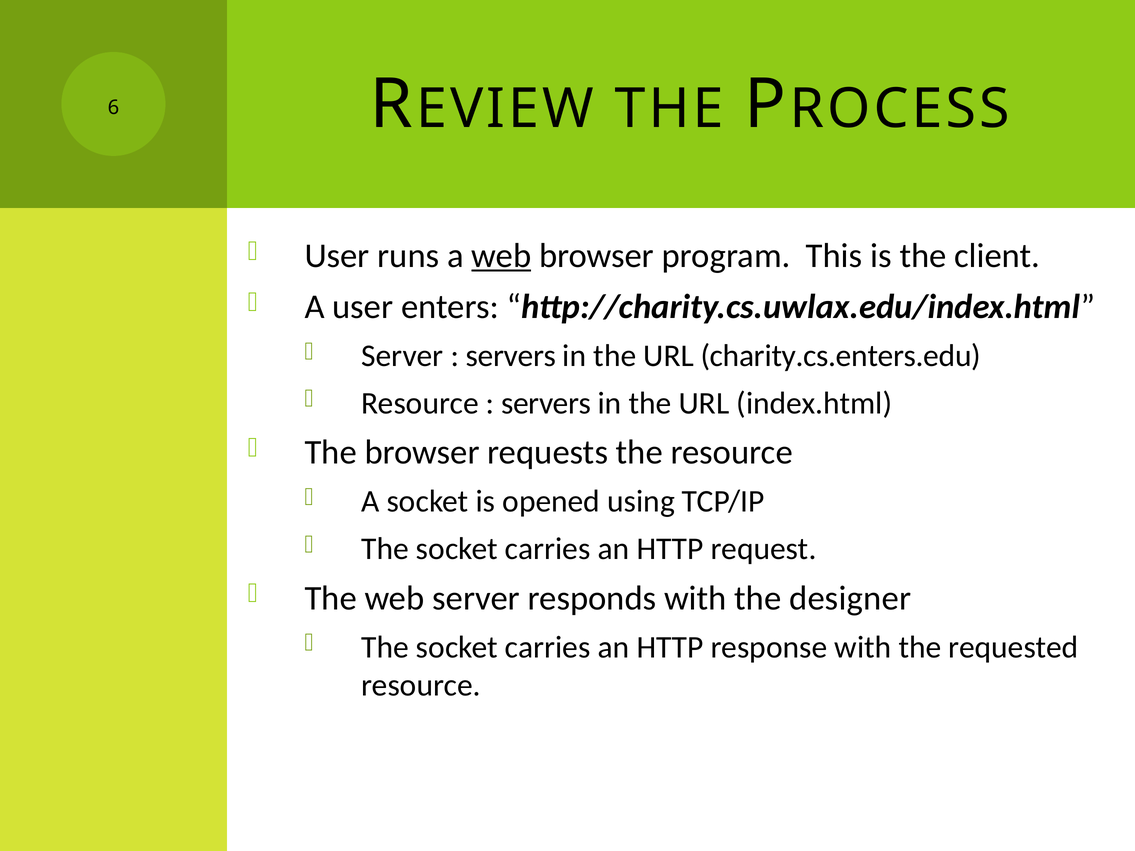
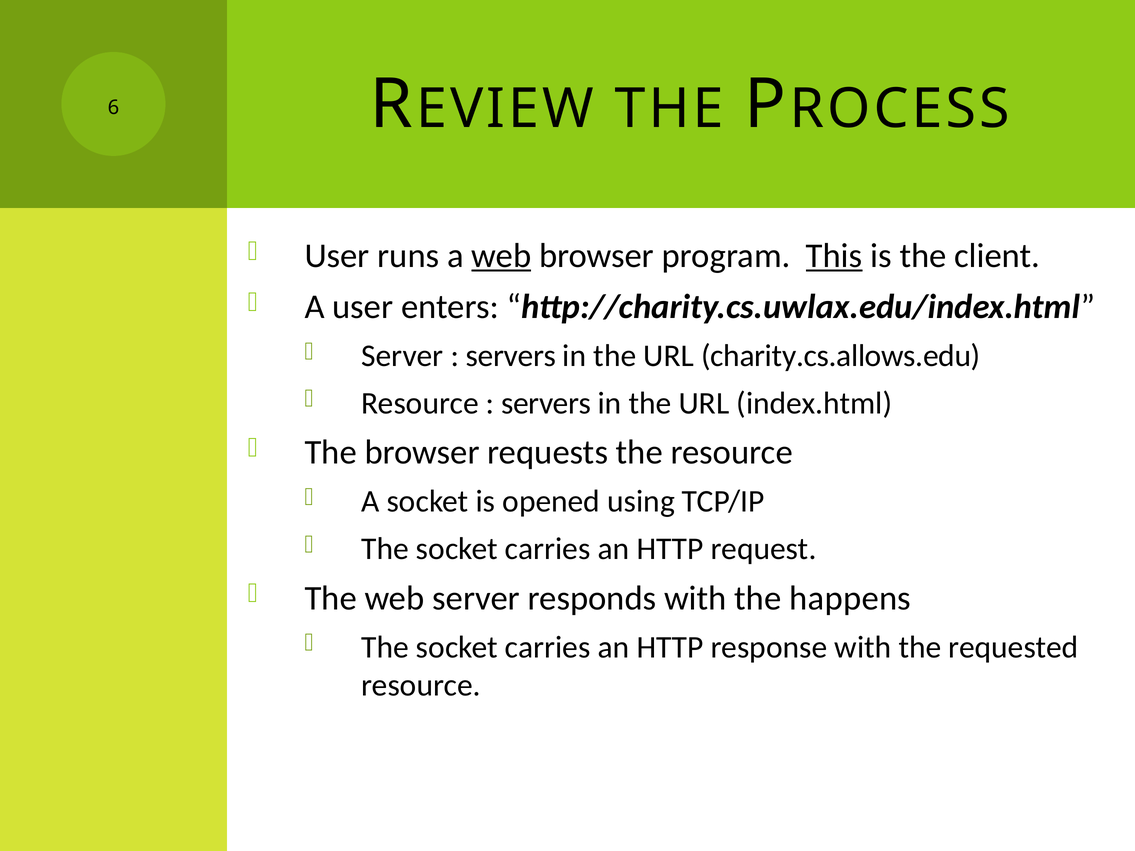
This underline: none -> present (834, 256)
charity.cs.enters.edu: charity.cs.enters.edu -> charity.cs.allows.edu (841, 356)
designer: designer -> happens (850, 598)
